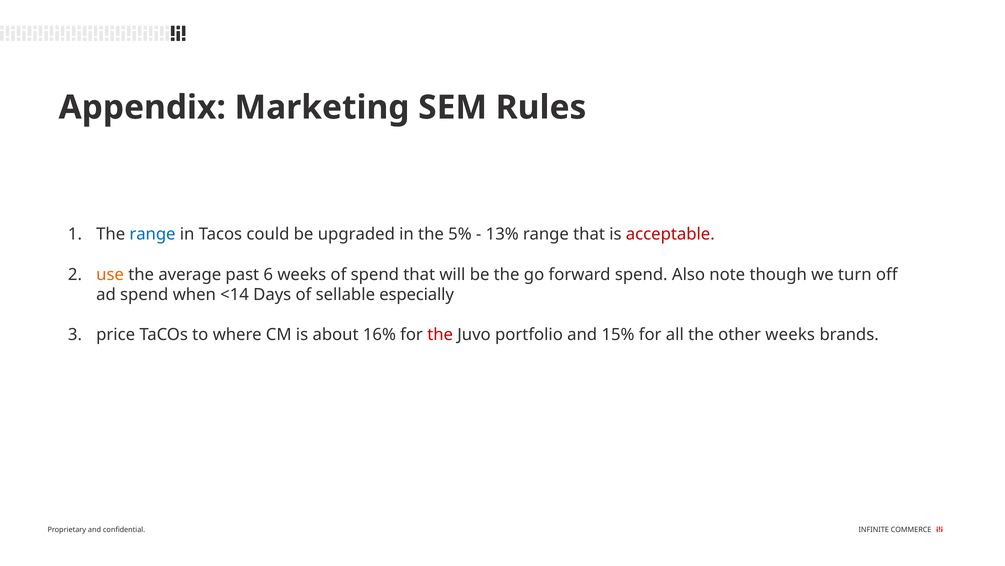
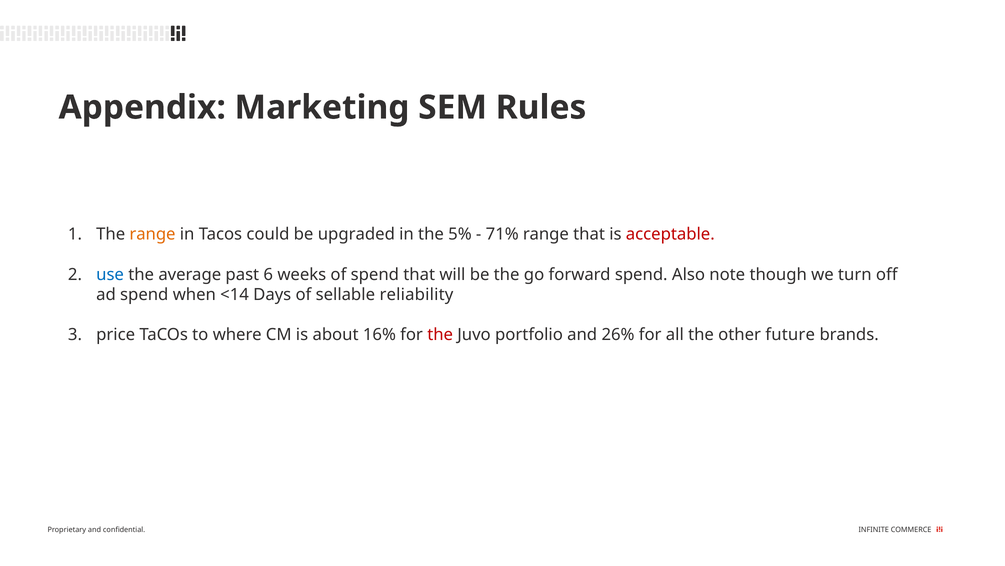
range colour: blue -> orange (153, 234)
13%: 13% -> 71% (502, 234)
use colour: orange -> blue (110, 274)
especially: especially -> reliability (416, 294)
15%: 15% -> 26% (618, 334)
other weeks: weeks -> future (790, 334)
